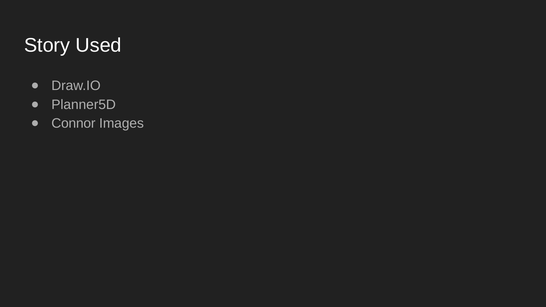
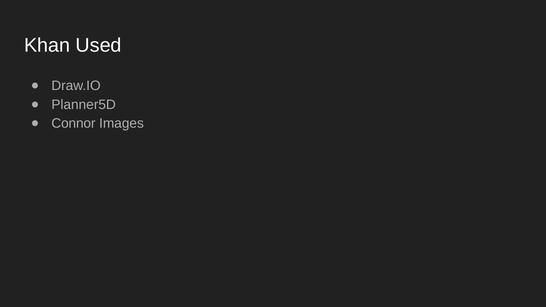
Story: Story -> Khan (47, 45)
